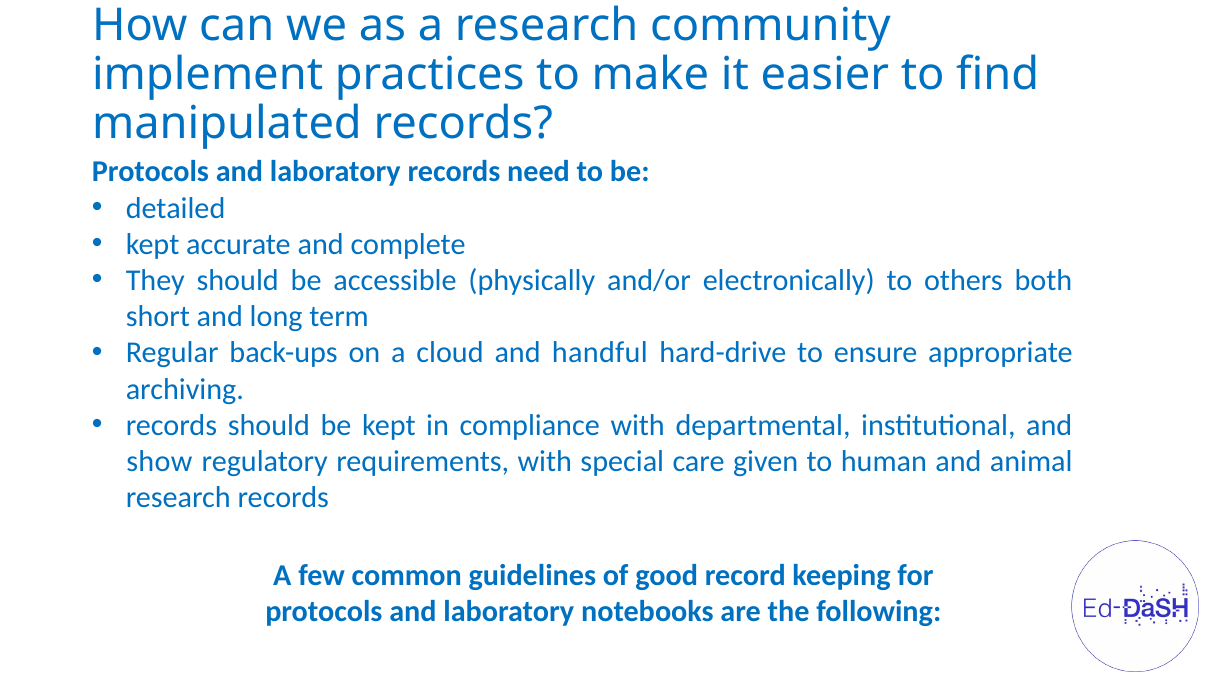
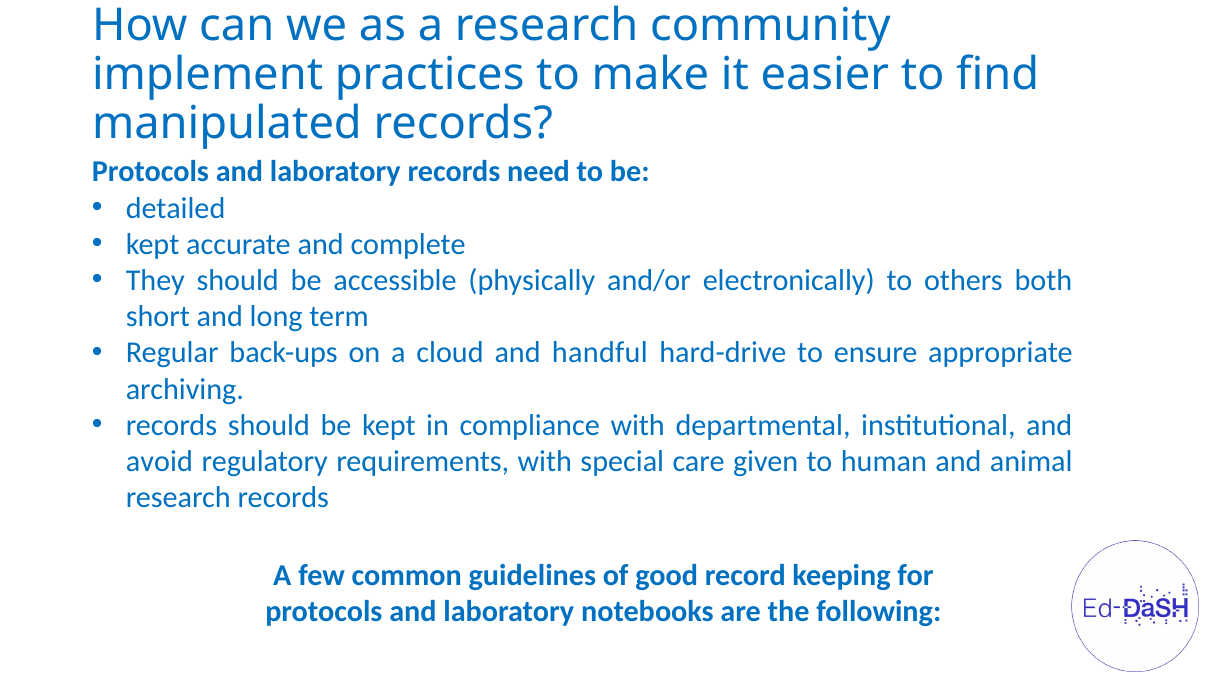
show: show -> avoid (159, 462)
